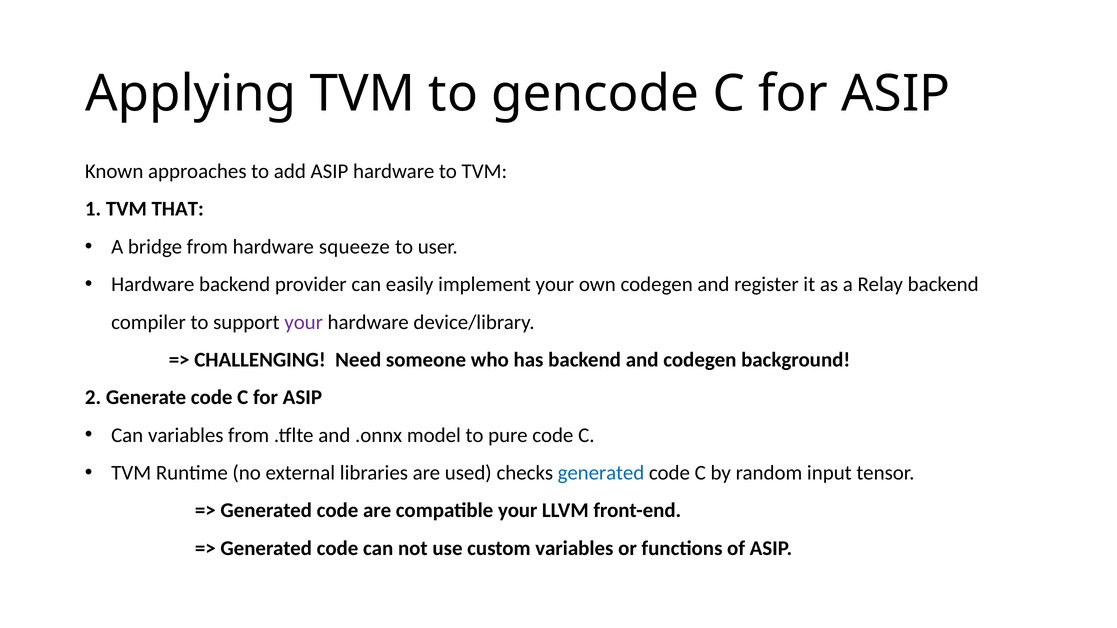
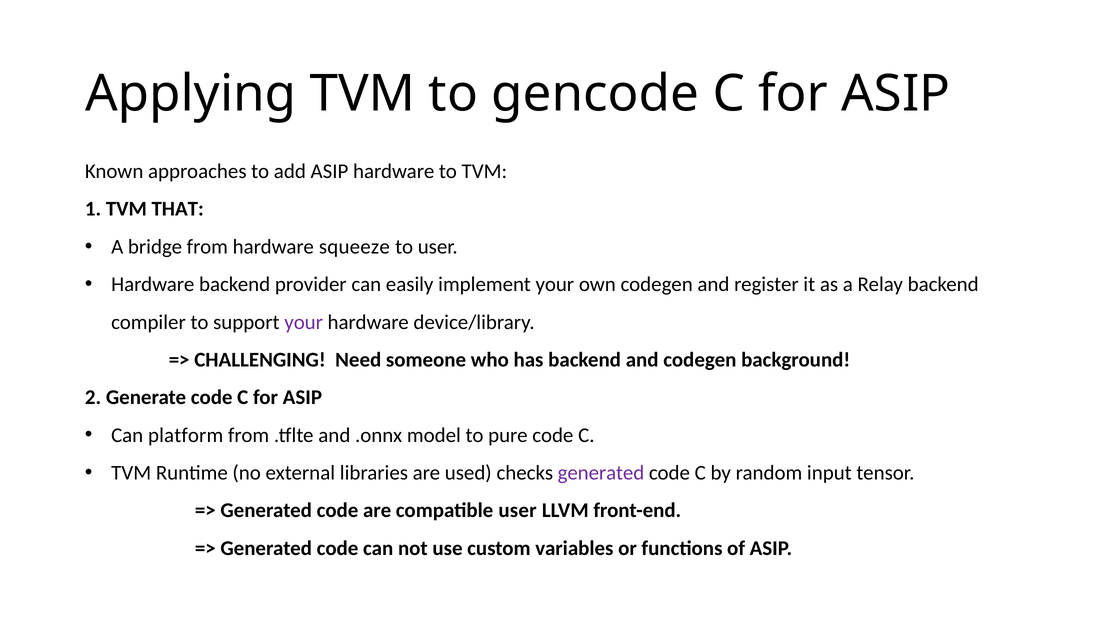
Can variables: variables -> platform (186, 435)
generated colour: blue -> purple (601, 473)
compatible your: your -> user (517, 511)
